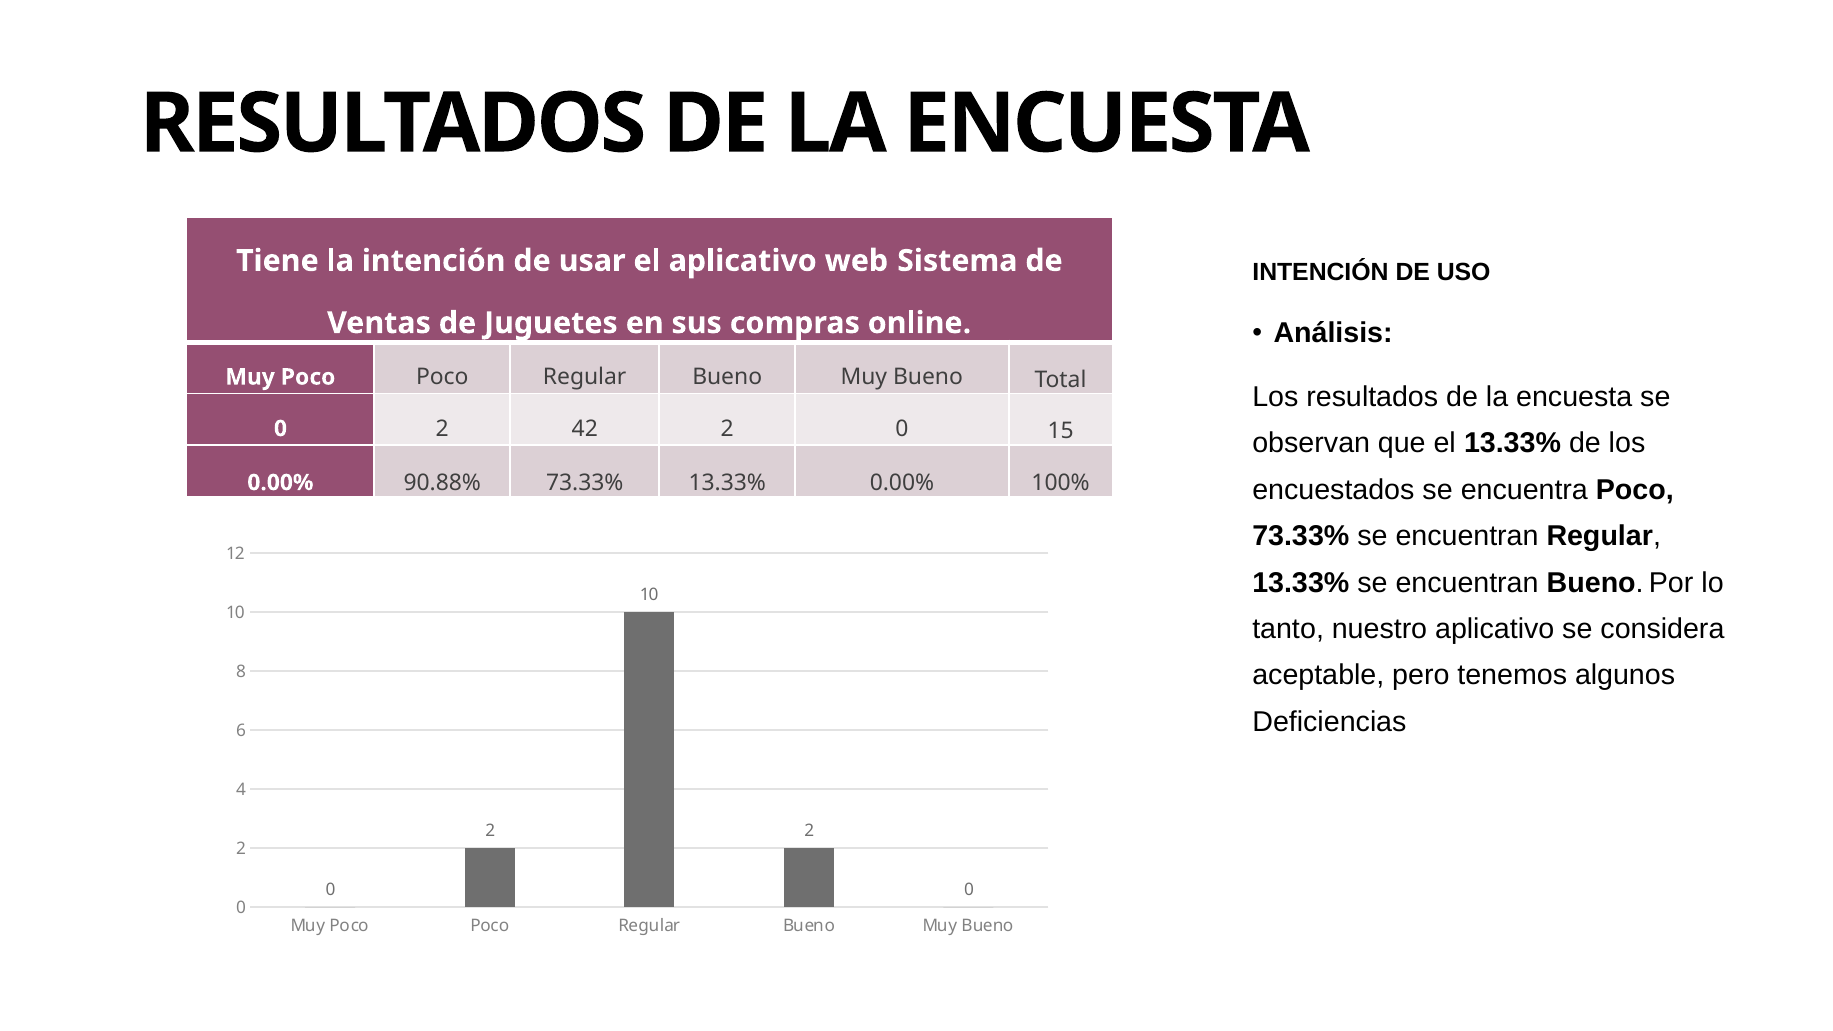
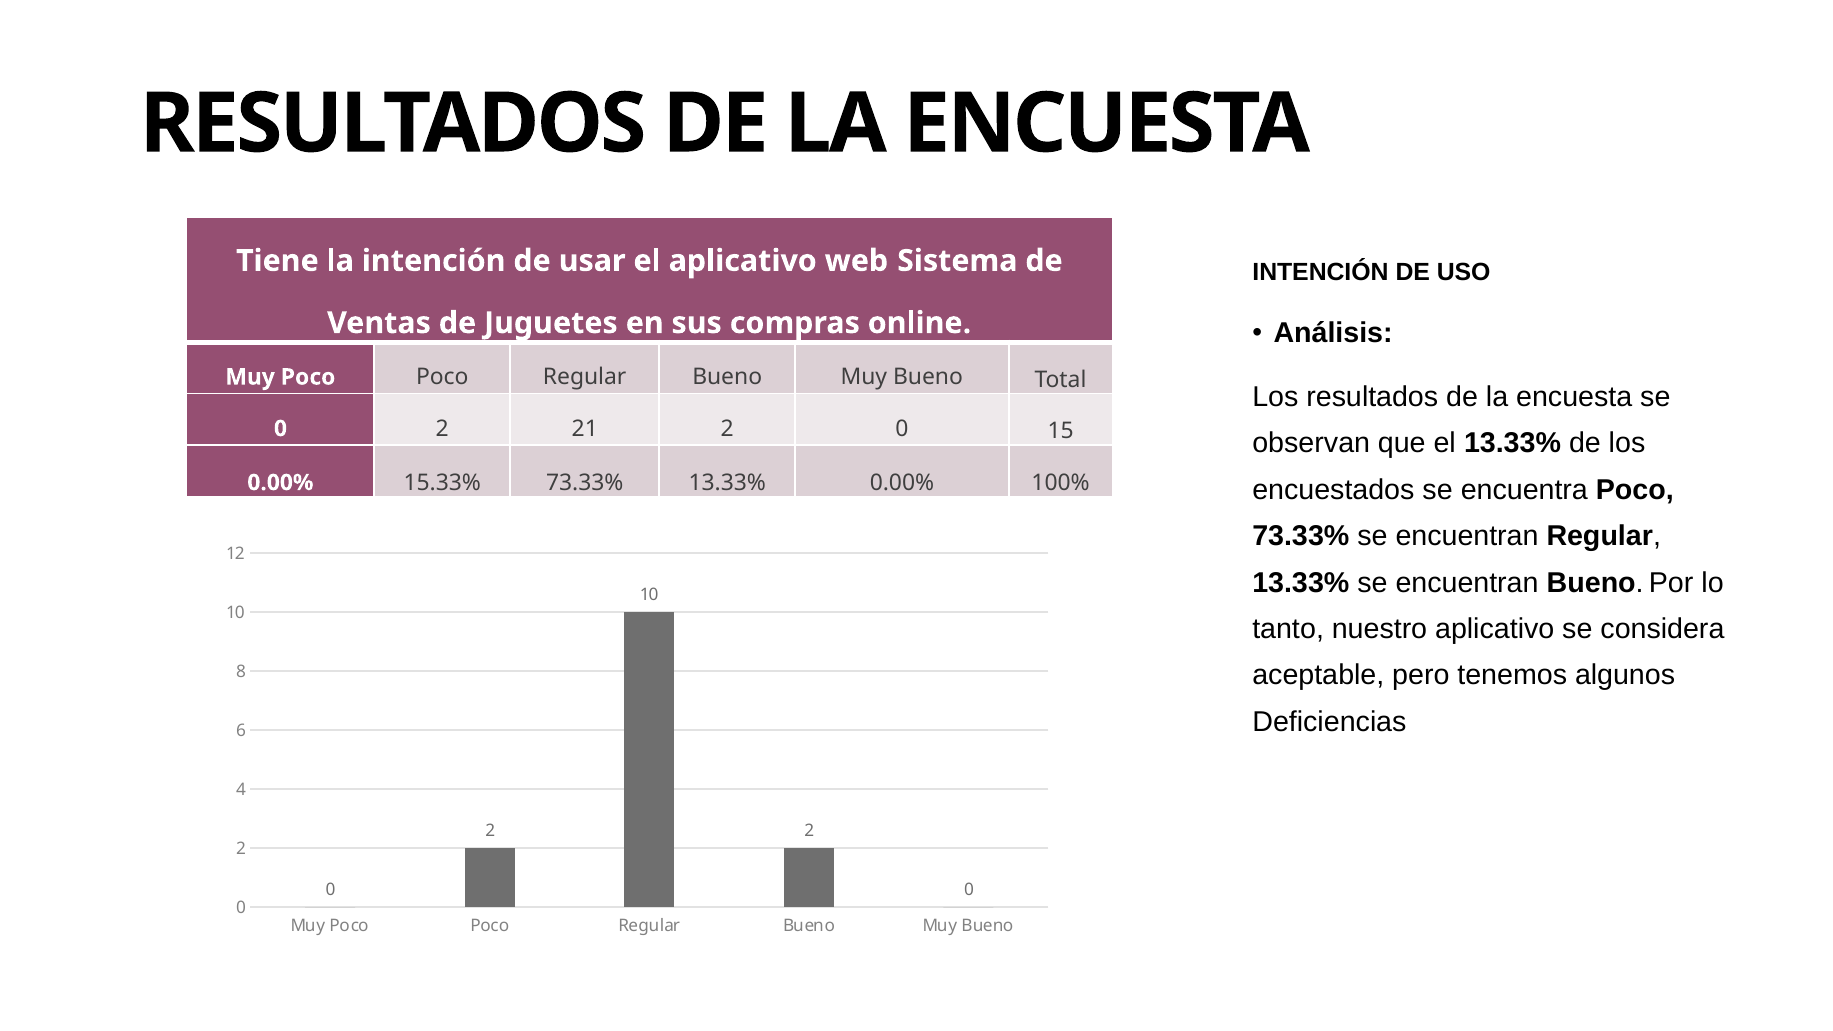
42: 42 -> 21 (585, 429)
90.88%: 90.88% -> 15.33% (442, 483)
